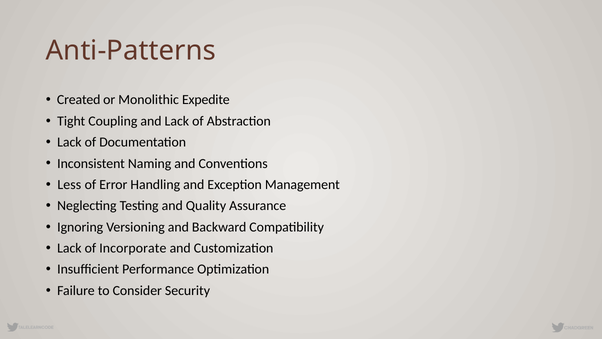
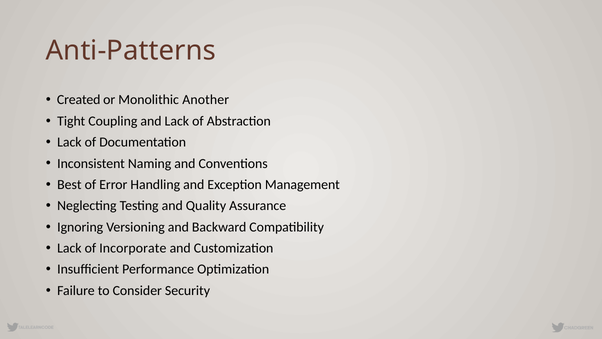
Expedite: Expedite -> Another (206, 100)
Less: Less -> Best (69, 184)
